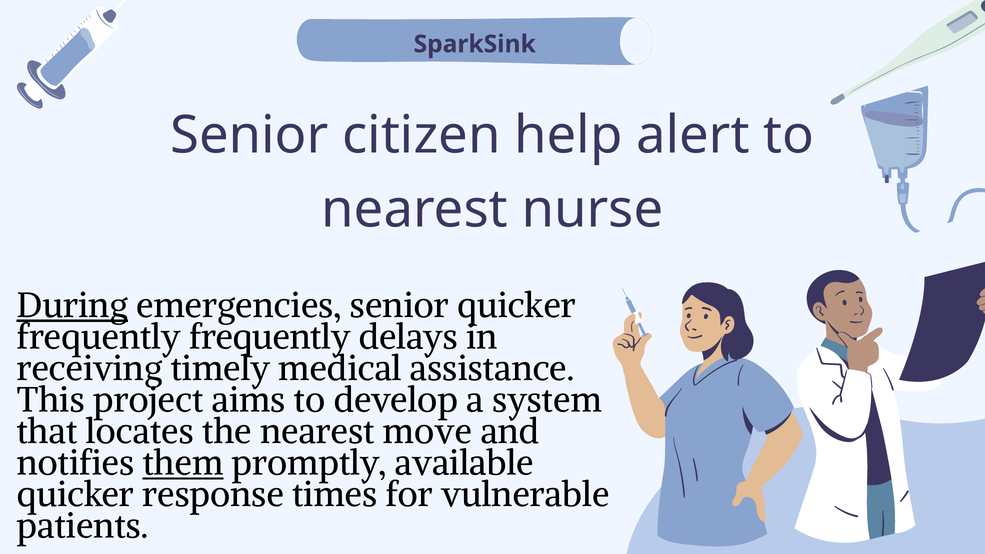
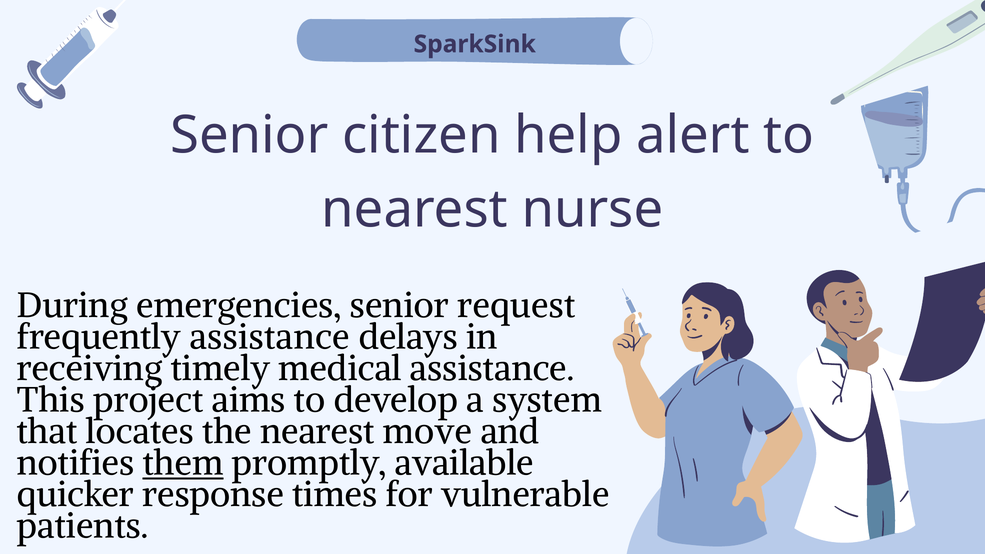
During underline: present -> none (72, 306)
senior quicker: quicker -> request (516, 306)
frequently frequently: frequently -> assistance (270, 337)
